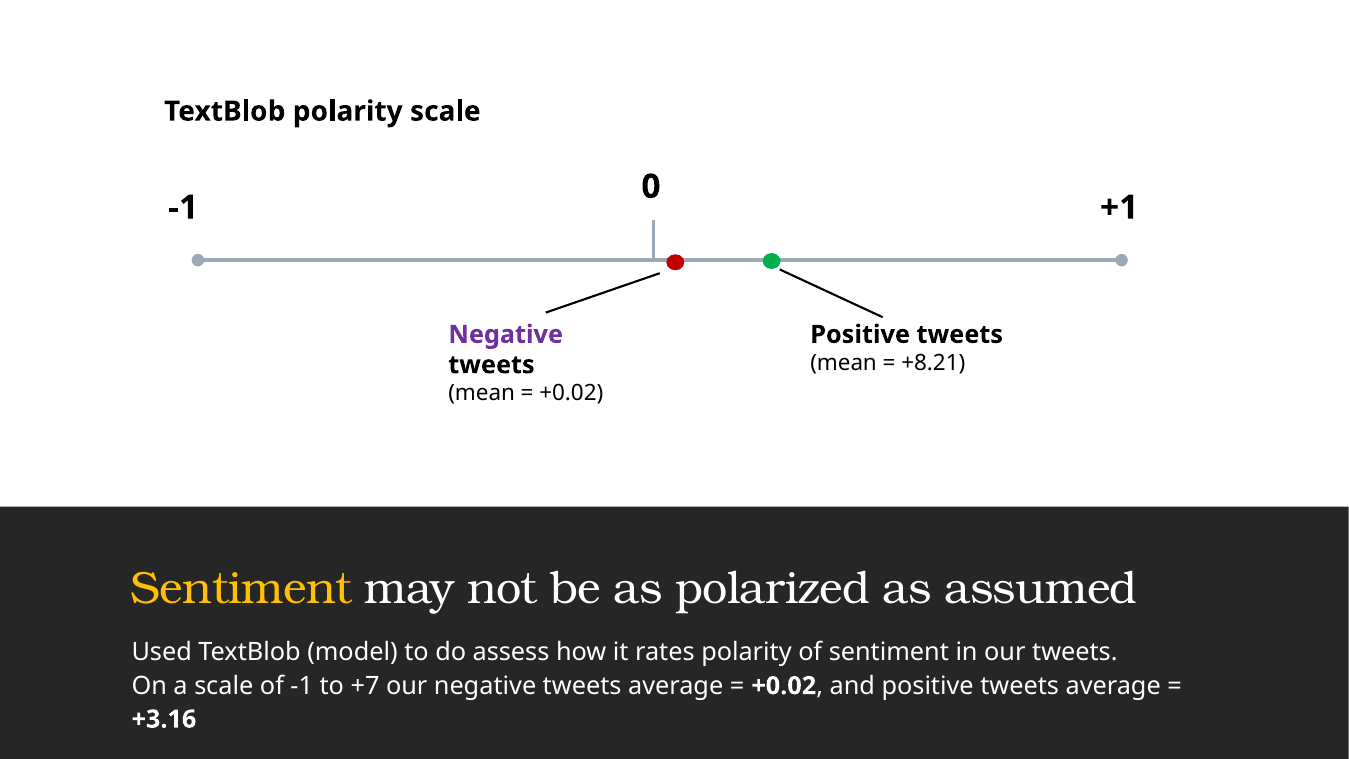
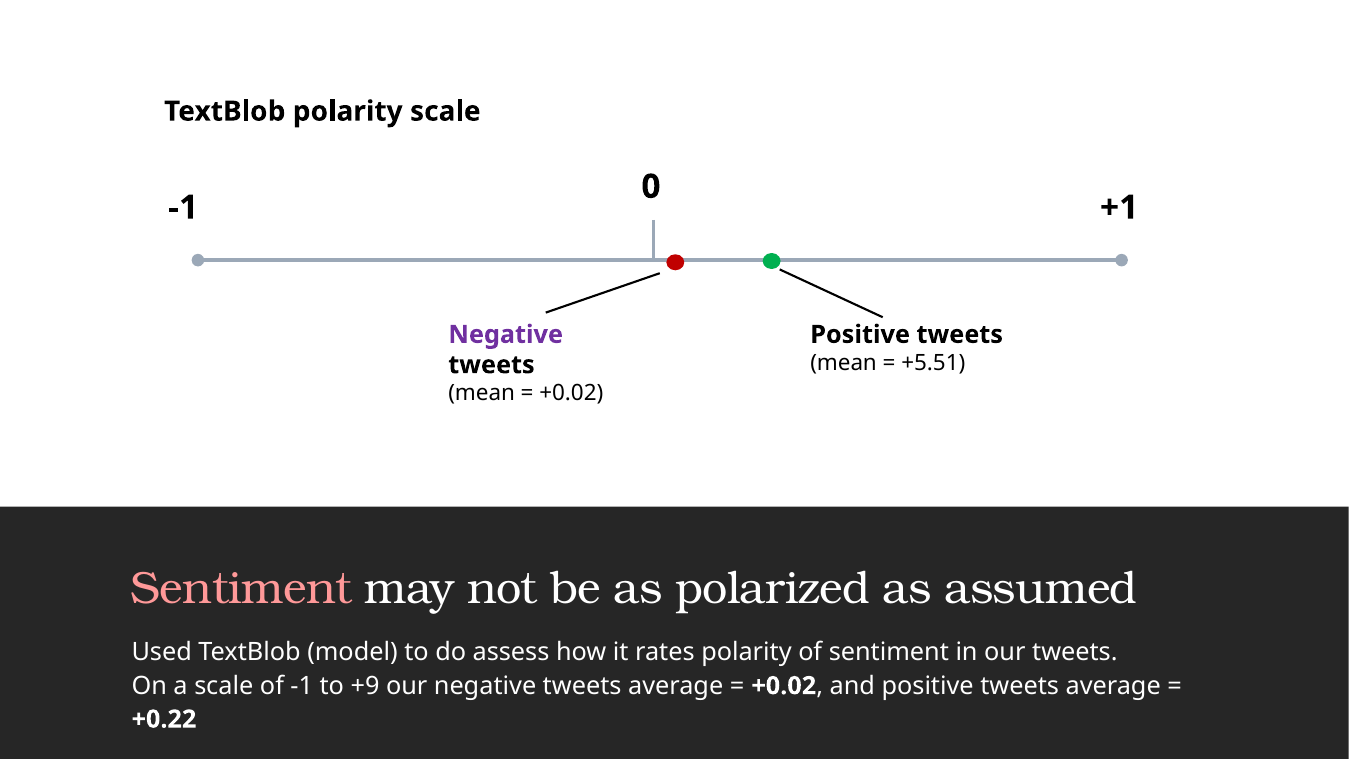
+8.21: +8.21 -> +5.51 (933, 363)
Sentiment colour: yellow -> pink (242, 589)
+7: +7 -> +9 (365, 686)
+3.16: +3.16 -> +0.22 (164, 719)
